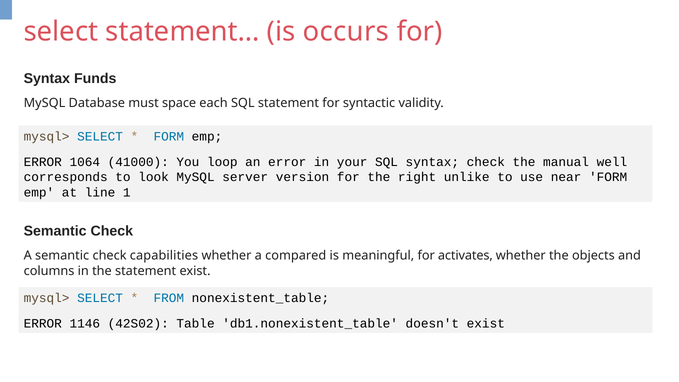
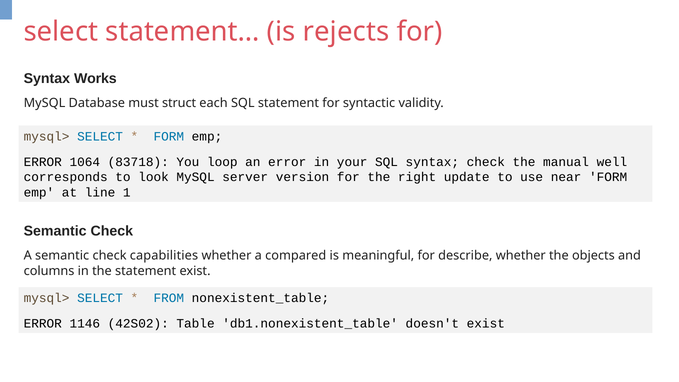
occurs: occurs -> rejects (346, 31)
Funds: Funds -> Works (95, 79)
space: space -> struct (179, 103)
41000: 41000 -> 83718 (138, 162)
unlike: unlike -> update (467, 177)
activates: activates -> describe (465, 256)
